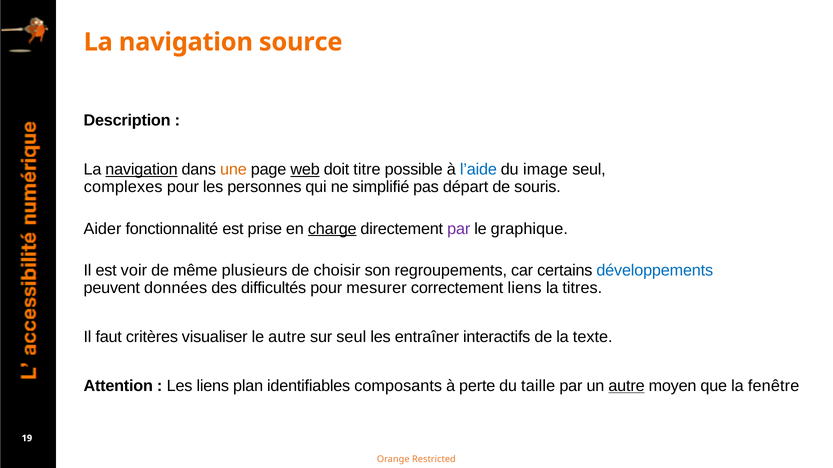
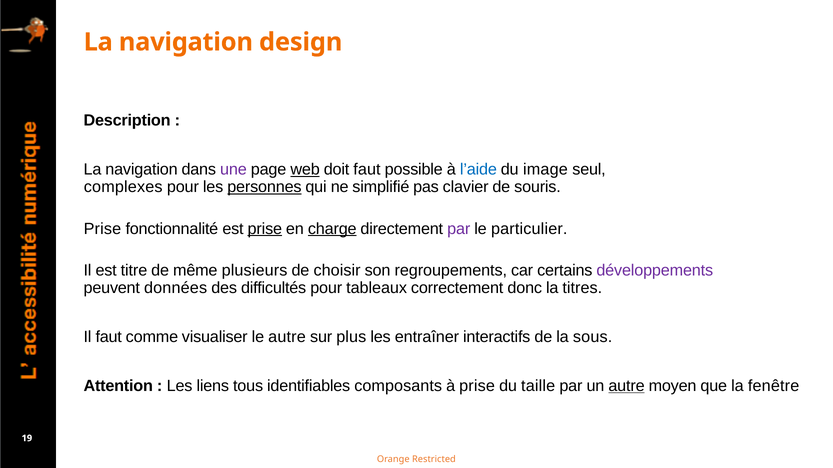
source: source -> design (301, 42)
navigation underline: present -> none (141, 170)
une colour: orange -> purple (233, 170)
doit titre: titre -> faut (367, 170)
personnes underline: none -> present (264, 187)
départ: départ -> clavier (466, 187)
Aider: Aider -> Prise (102, 229)
prise underline: none -> present (265, 229)
graphique: graphique -> particulier (529, 229)
voir: voir -> titre (134, 271)
développements colour: blue -> purple (655, 271)
mesurer: mesurer -> tableaux (377, 288)
correctement liens: liens -> donc (525, 288)
critères: critères -> comme (152, 337)
sur seul: seul -> plus (351, 337)
texte: texte -> sous (593, 337)
plan: plan -> tous (248, 386)
à perte: perte -> prise (477, 386)
